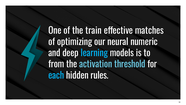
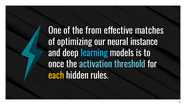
train: train -> from (93, 31)
numeric: numeric -> instance (144, 42)
from: from -> once (56, 64)
each colour: light blue -> yellow (56, 75)
